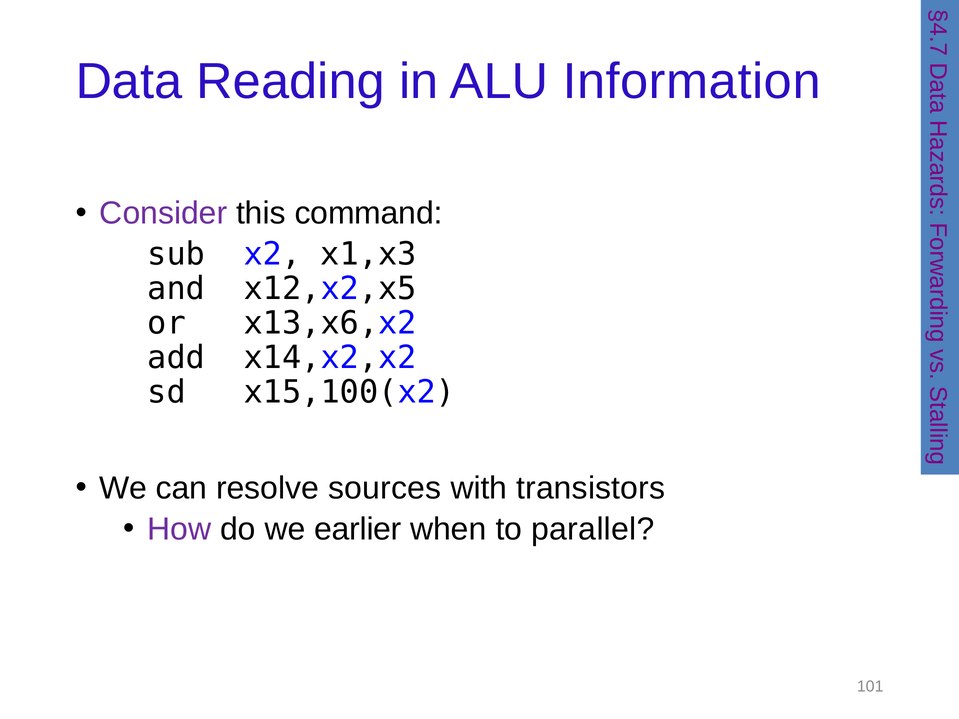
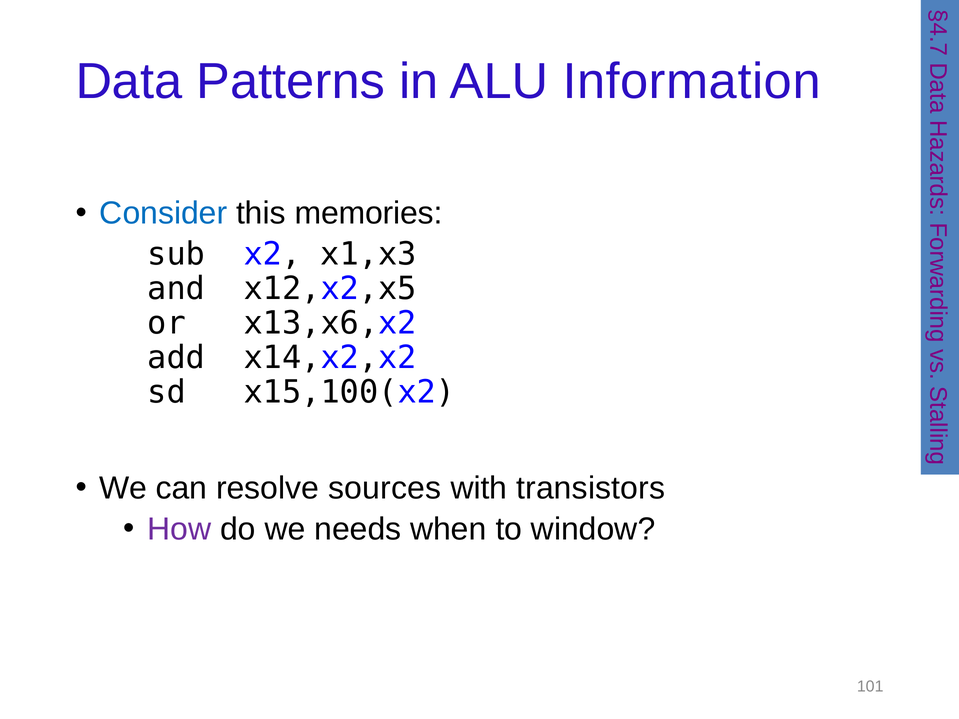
Reading: Reading -> Patterns (291, 82)
Consider colour: purple -> blue (163, 213)
command: command -> memories (369, 213)
earlier: earlier -> needs (358, 529)
parallel: parallel -> window (593, 529)
